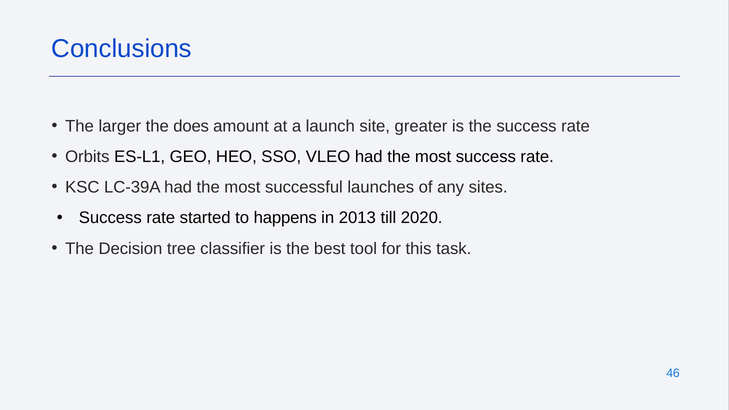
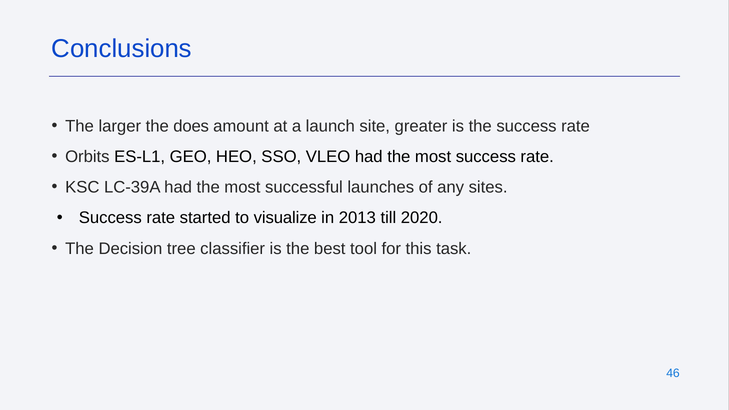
happens: happens -> visualize (285, 218)
